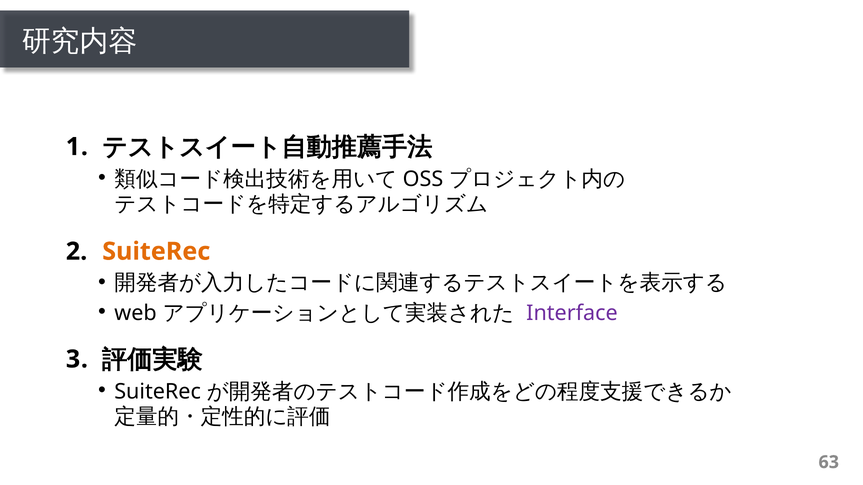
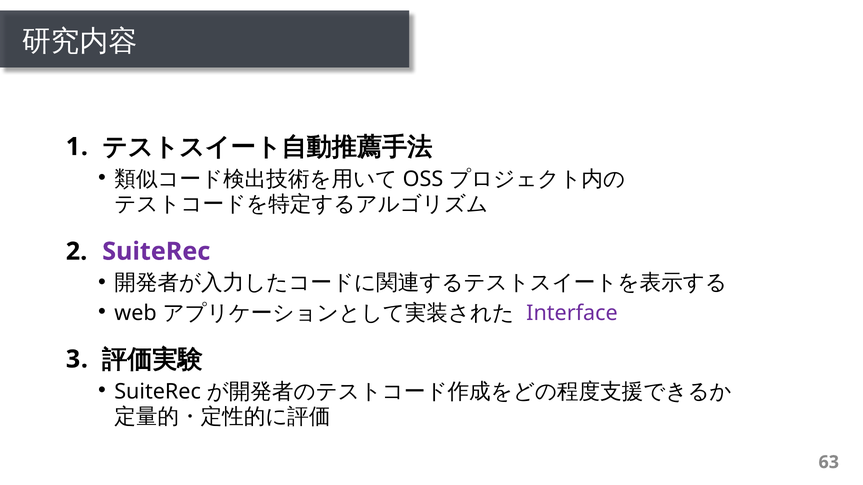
SuiteRec colour: orange -> purple (156, 252)
